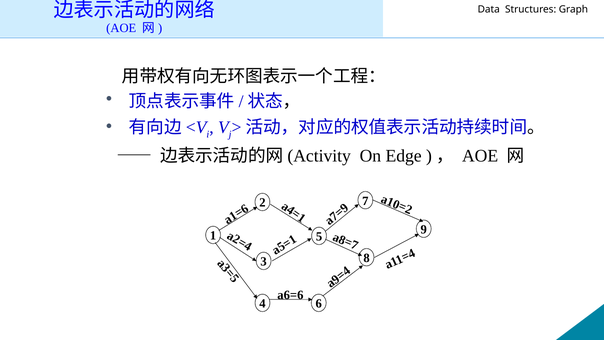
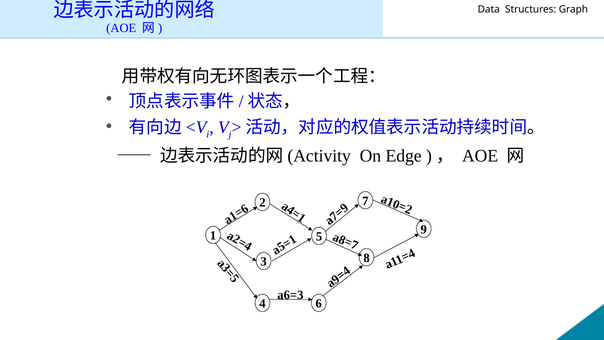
a6=6: a6=6 -> a6=3 (290, 295)
